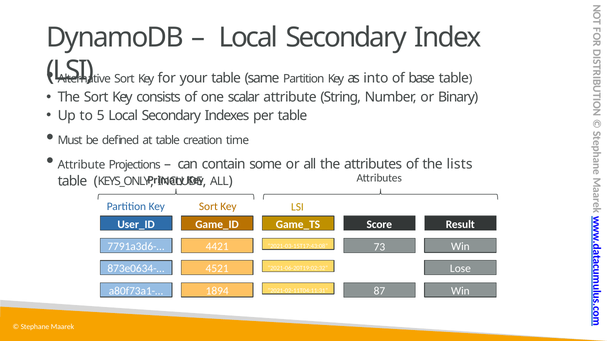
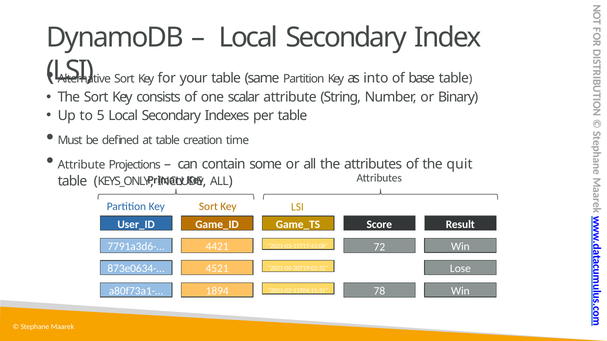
lists: lists -> quit (460, 165)
73: 73 -> 72 (379, 247)
87: 87 -> 78 (379, 292)
